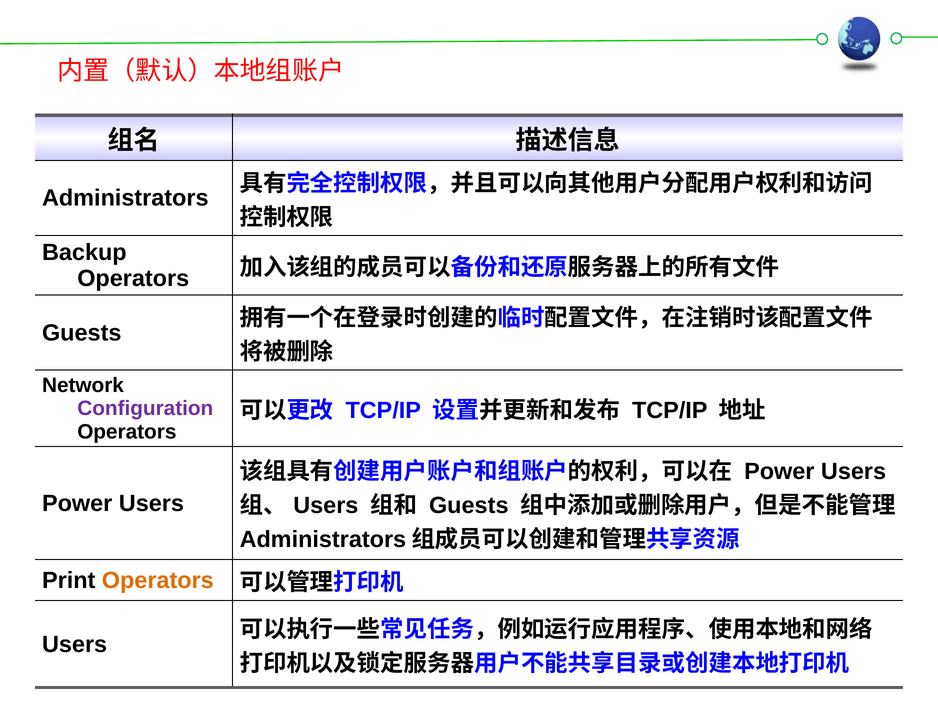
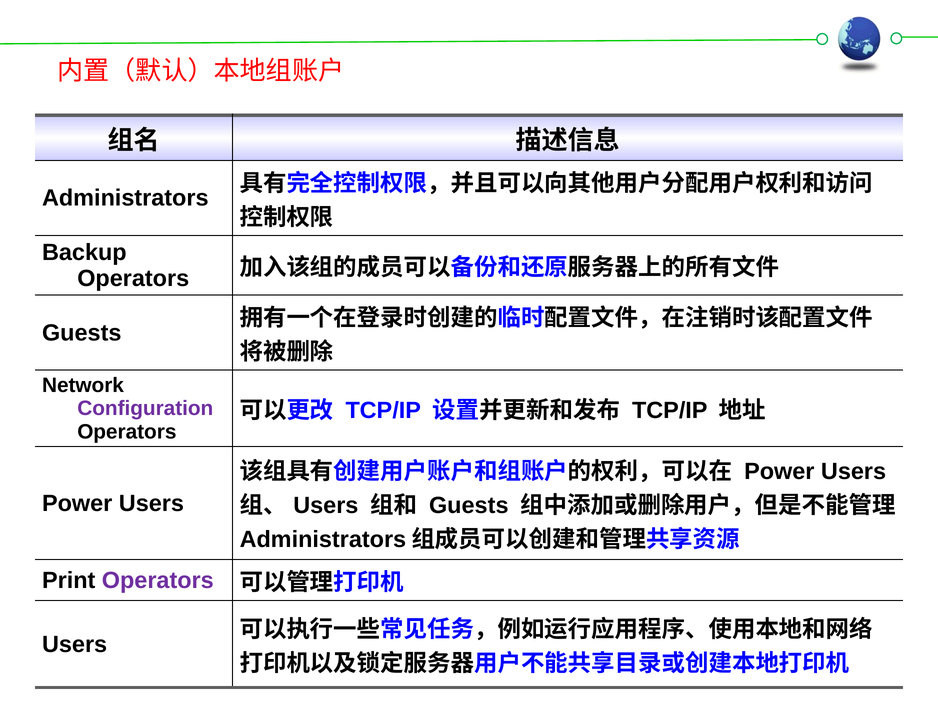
Operators colour: orange -> purple (158, 580)
